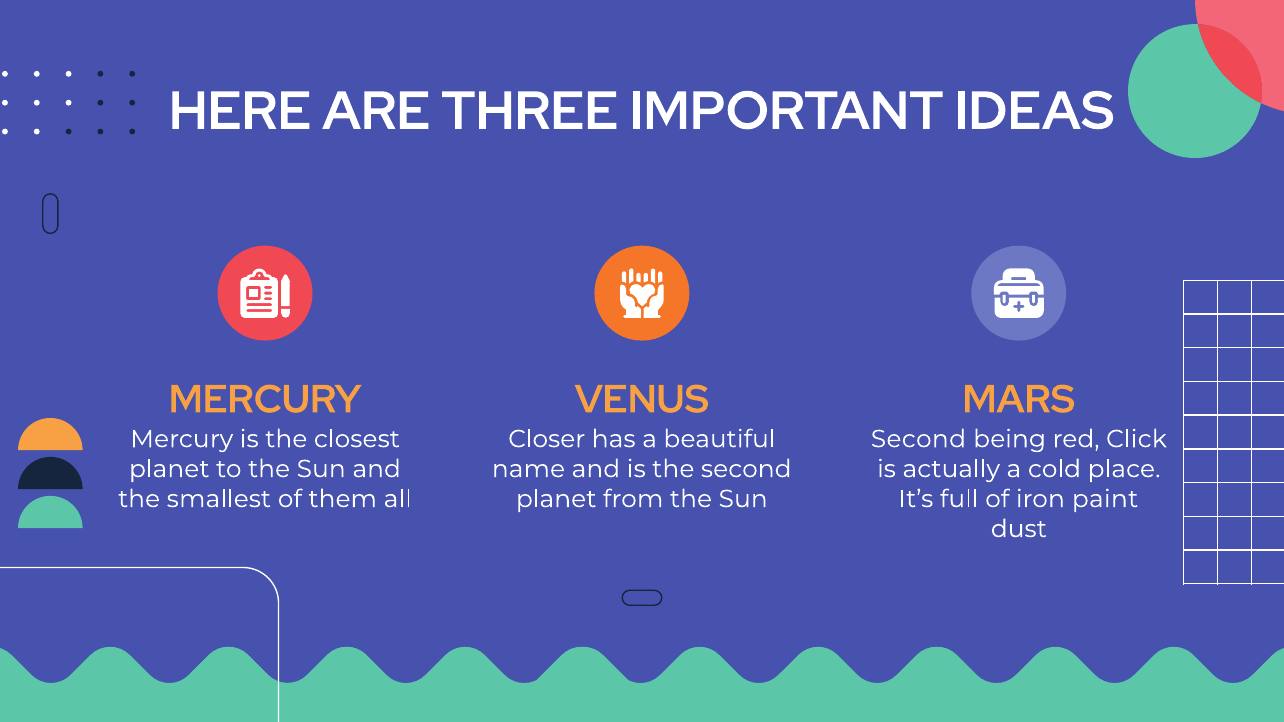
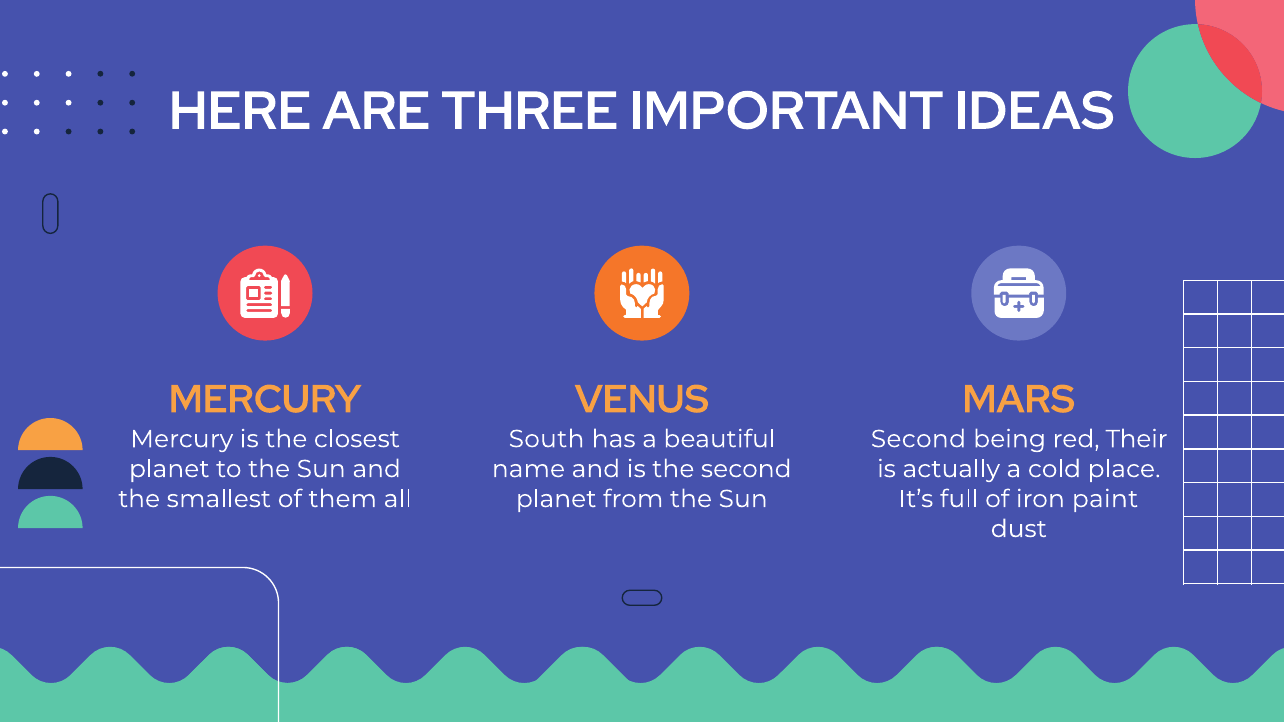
Closer: Closer -> South (547, 439)
Click: Click -> Their (1137, 439)
